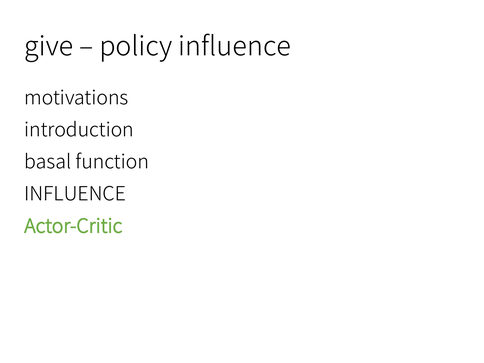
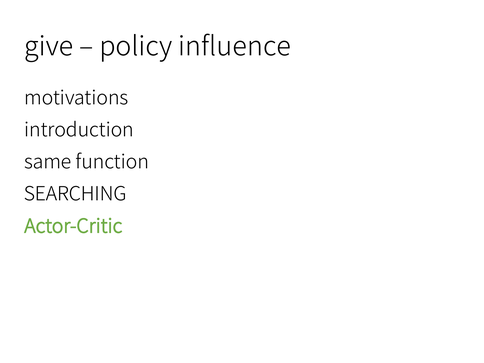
basal: basal -> same (48, 162)
INFLUENCE: INFLUENCE -> SEARCHING (75, 194)
